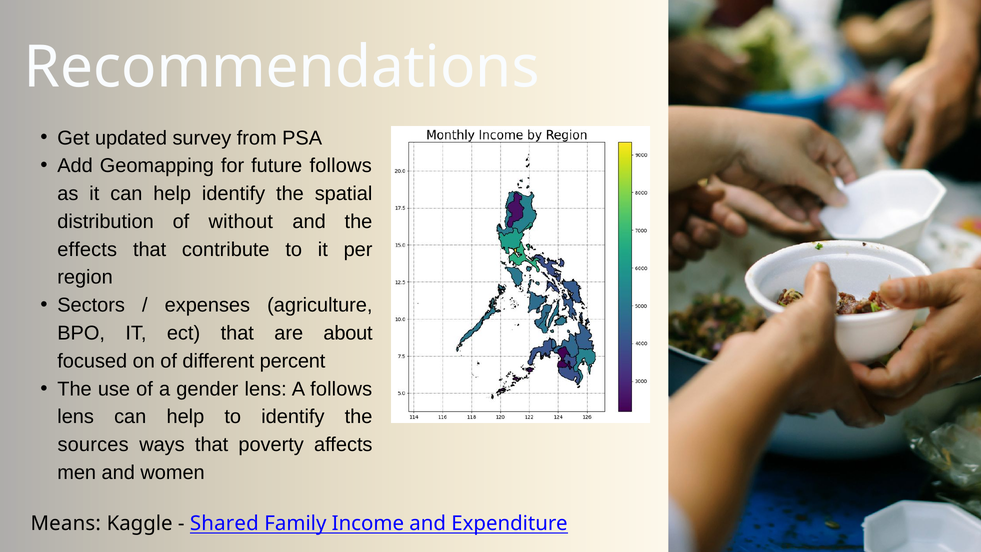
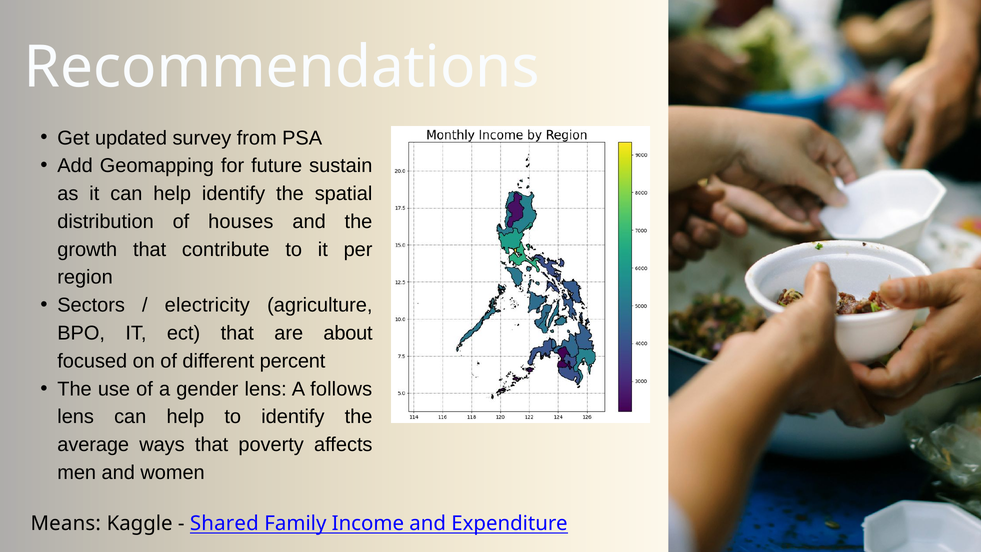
future follows: follows -> sustain (341, 166)
without: without -> houses (241, 222)
effects: effects -> growth (87, 249)
expenses: expenses -> electricity (207, 305)
sources: sources -> average (93, 445)
